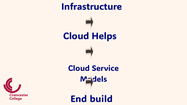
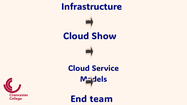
Helps: Helps -> Show (104, 36)
build: build -> team (101, 99)
